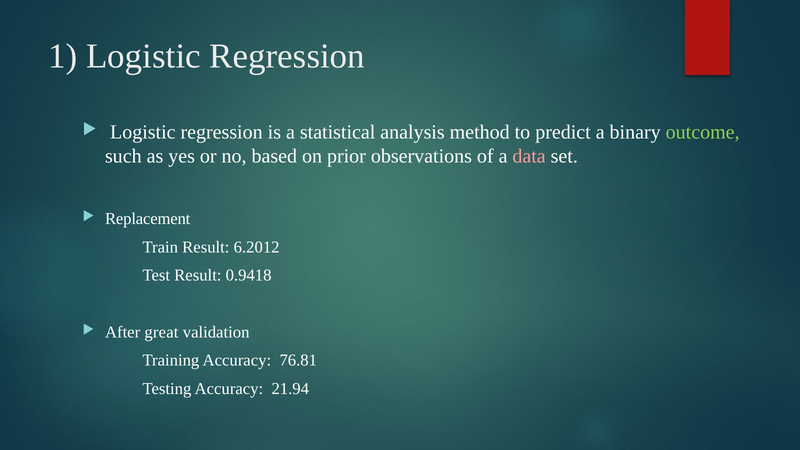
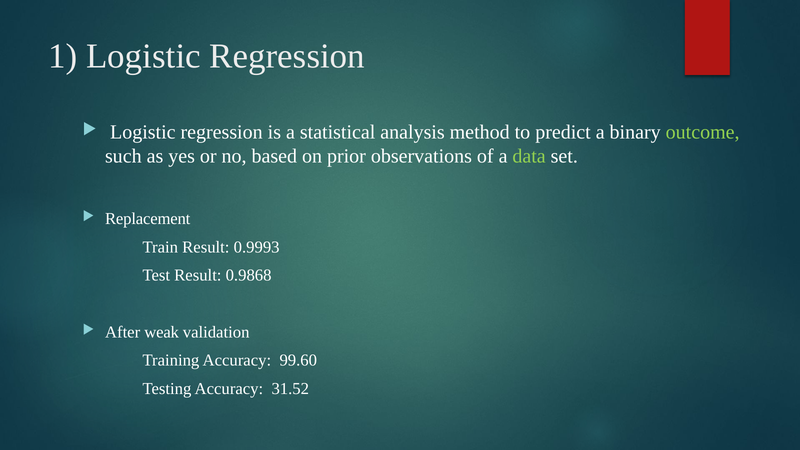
data colour: pink -> light green (529, 156)
6.2012: 6.2012 -> 0.9993 (257, 247)
0.9418: 0.9418 -> 0.9868 (249, 275)
great: great -> weak (162, 332)
76.81: 76.81 -> 99.60 (298, 360)
21.94: 21.94 -> 31.52 (290, 389)
